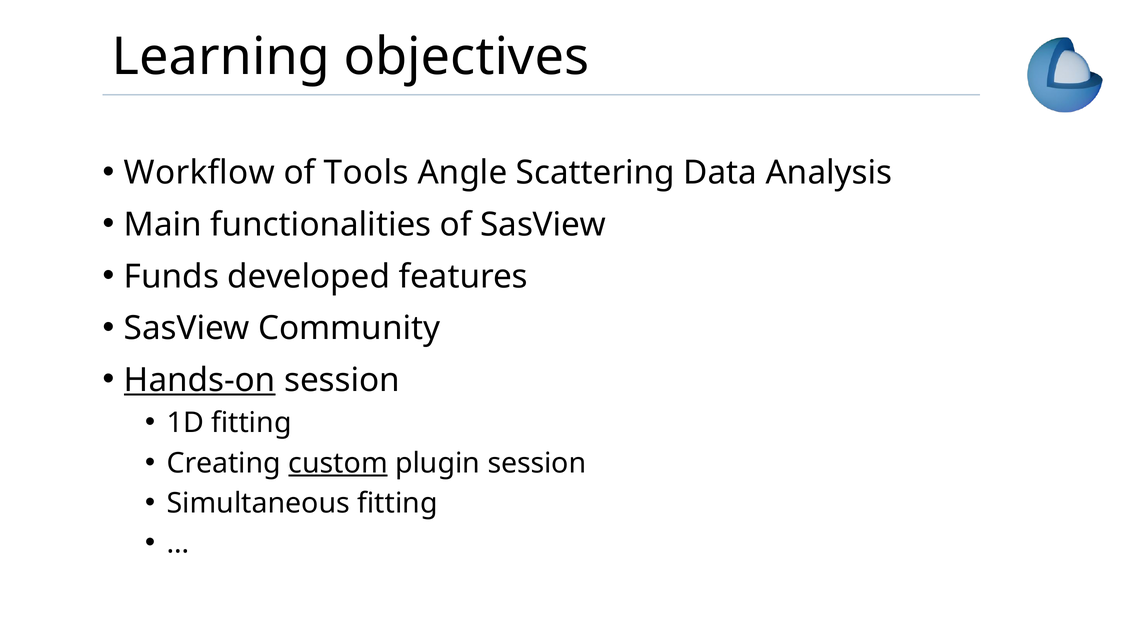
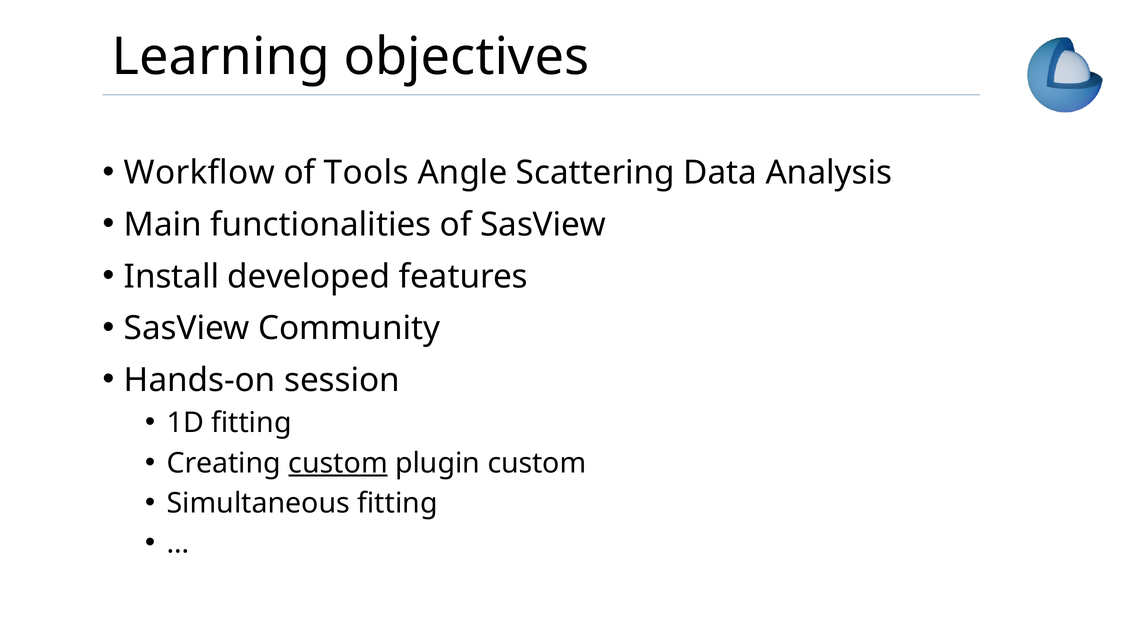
Funds: Funds -> Install (172, 277)
Hands-on underline: present -> none (200, 381)
plugin session: session -> custom (537, 463)
